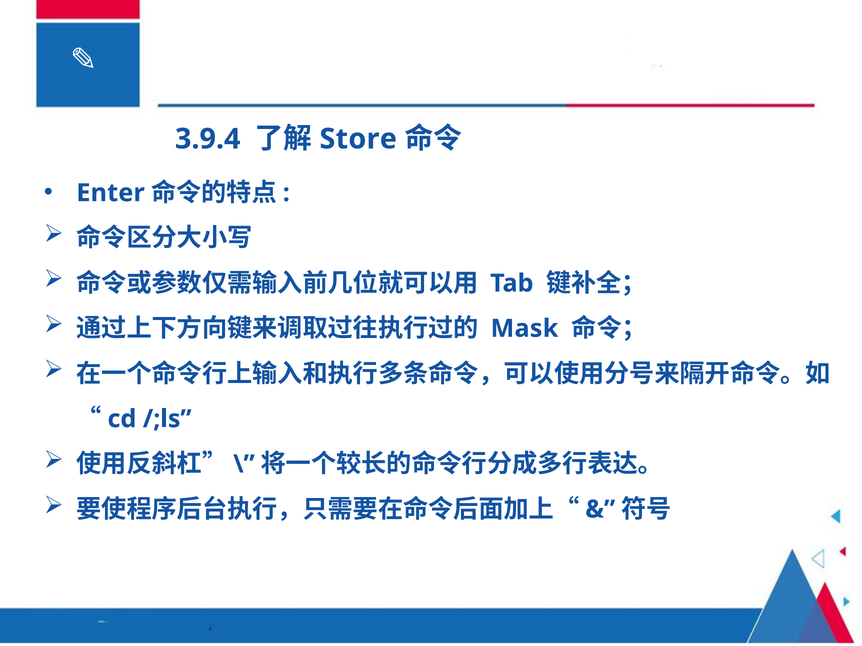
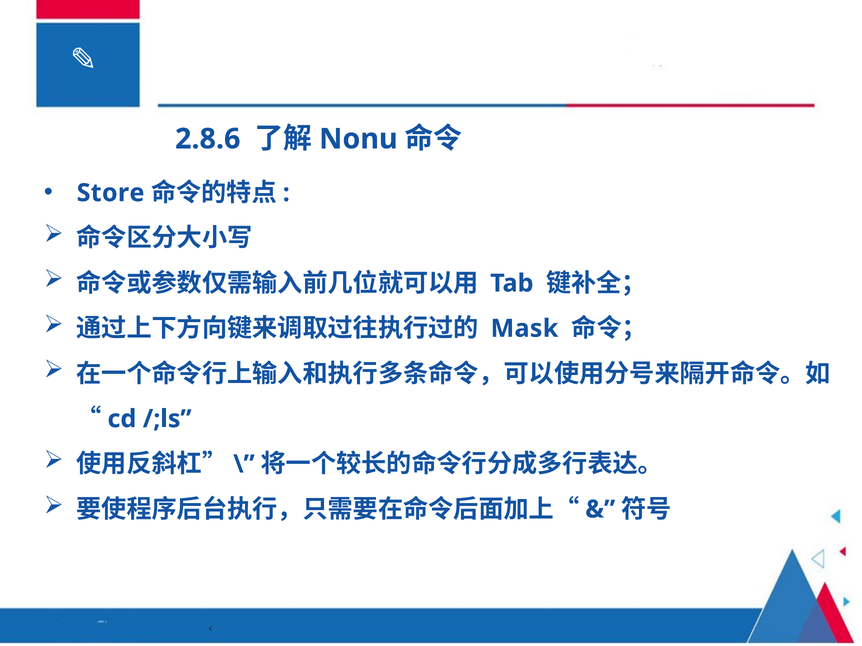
3.9.4: 3.9.4 -> 2.8.6 (208, 139)
Store: Store -> Nonu (358, 139)
Enter: Enter -> Store (111, 193)
